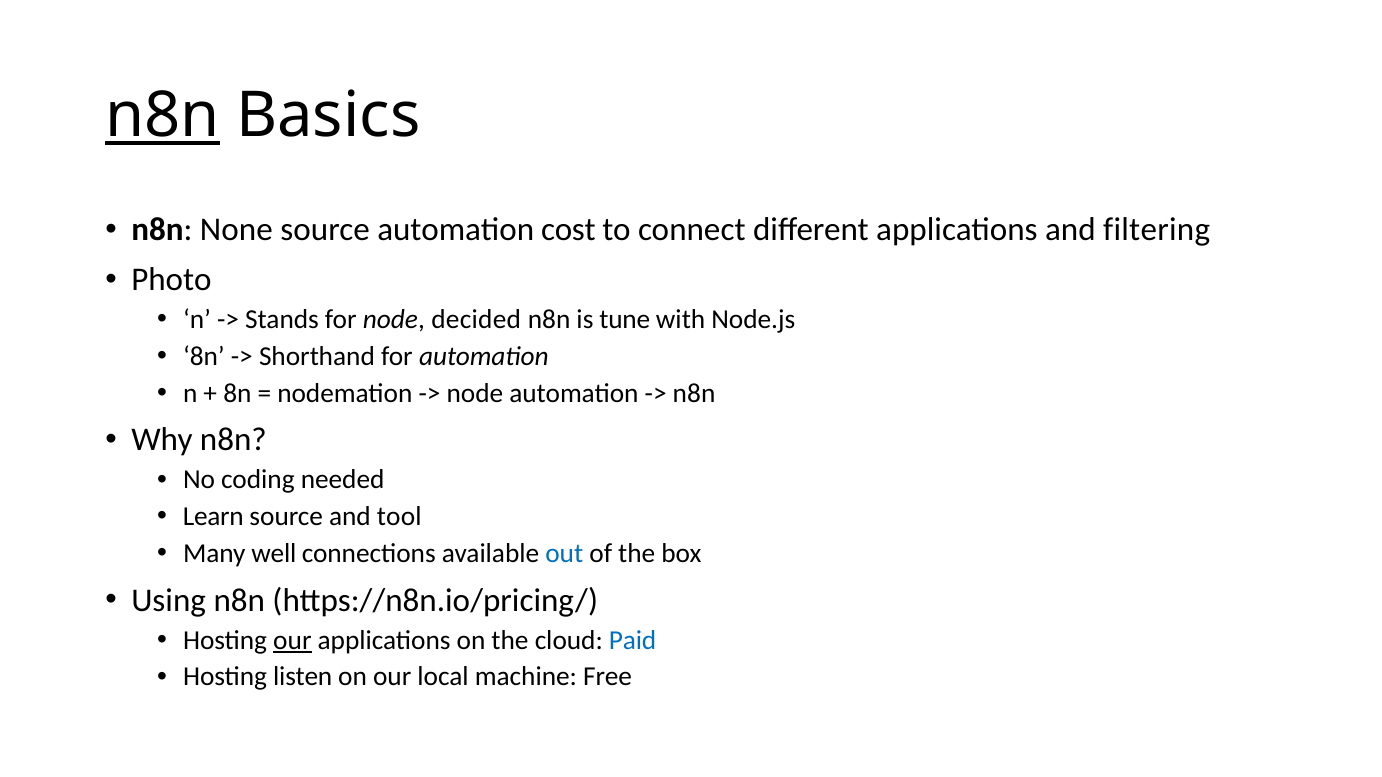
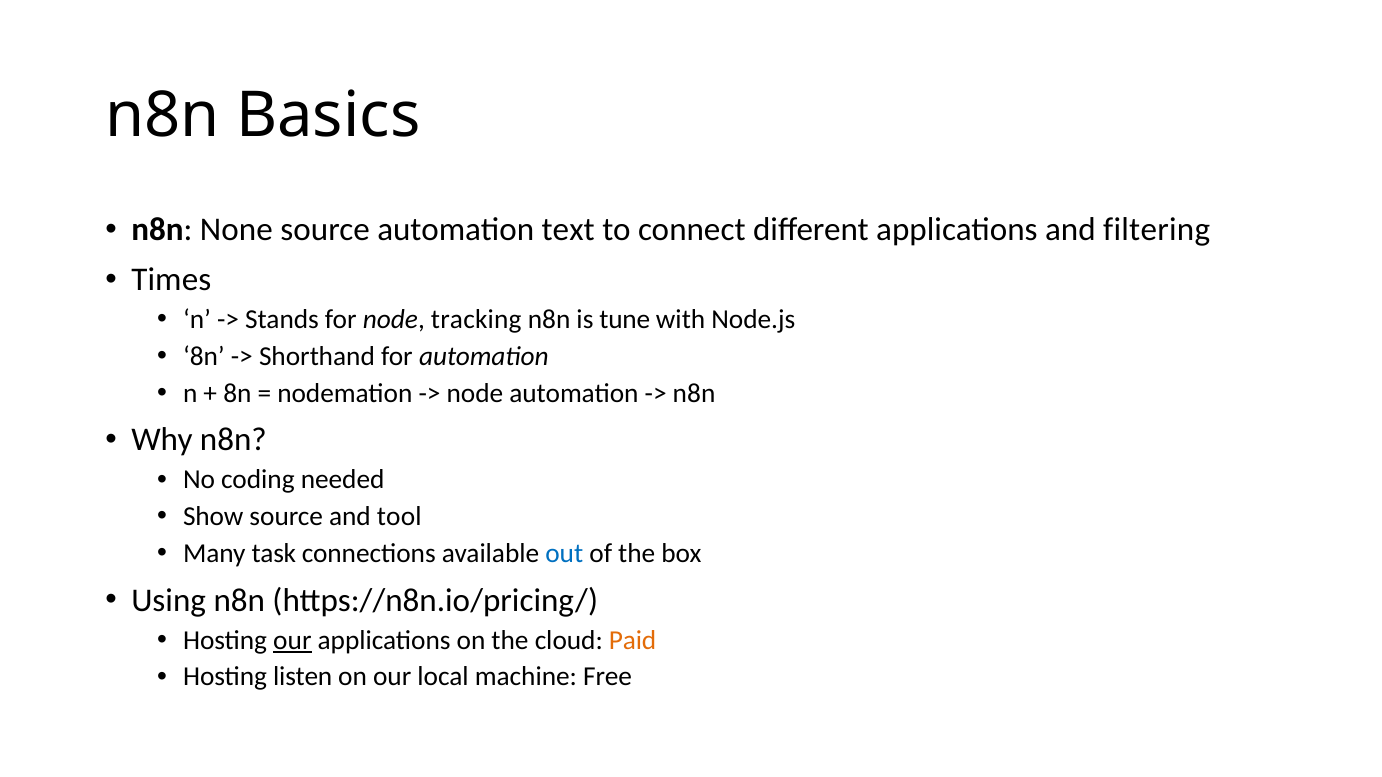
n8n underline: present -> none (163, 116)
cost: cost -> text (568, 230)
Photo: Photo -> Times (171, 280)
decided: decided -> tracking (476, 320)
Learn: Learn -> Show (213, 517)
well: well -> task (274, 554)
Paid colour: blue -> orange (633, 640)
